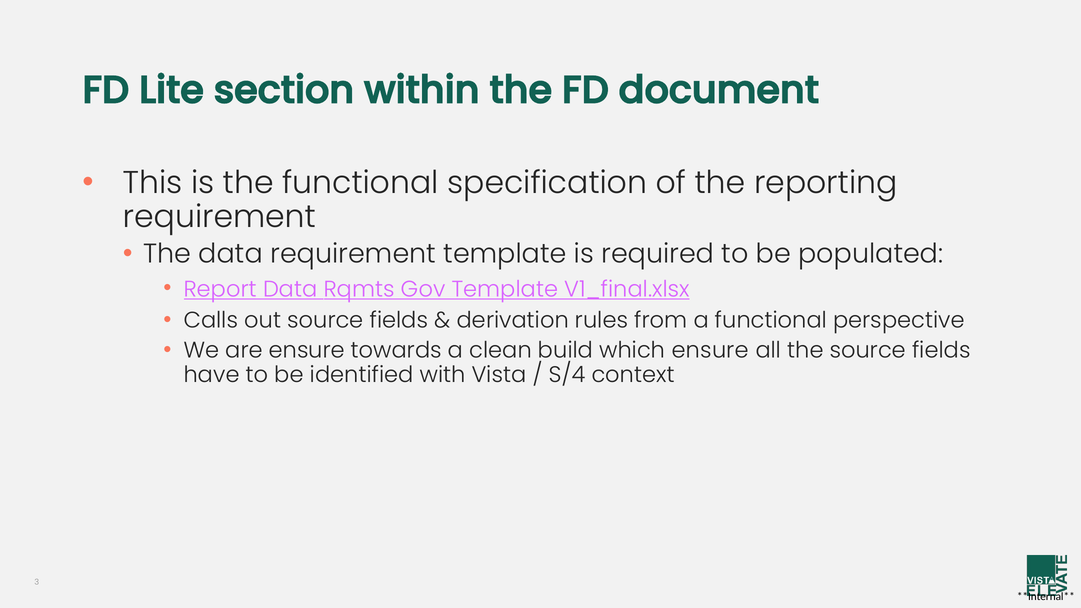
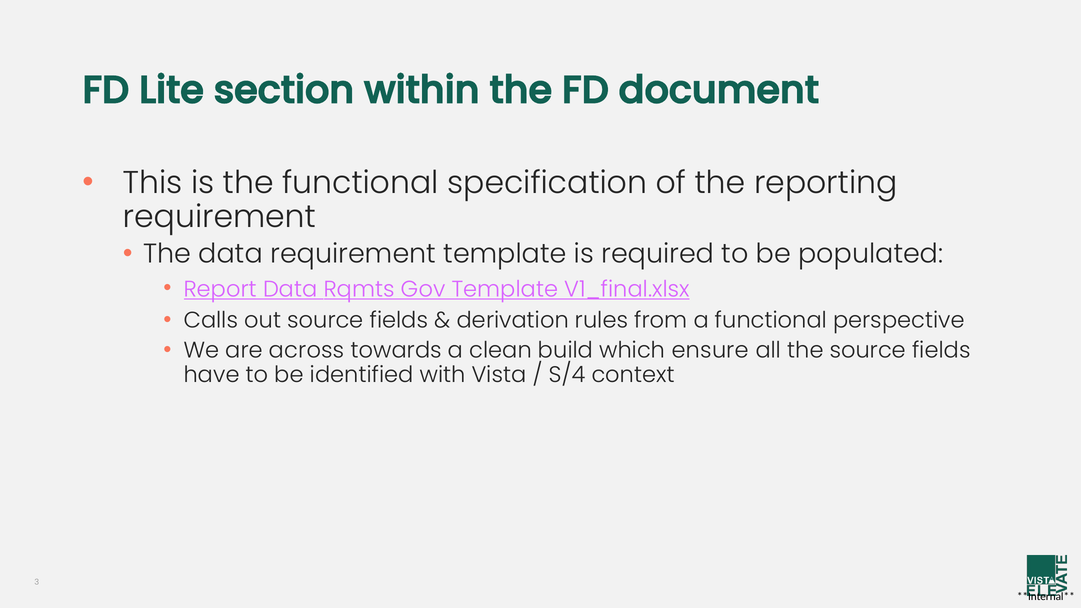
are ensure: ensure -> across (307, 350)
